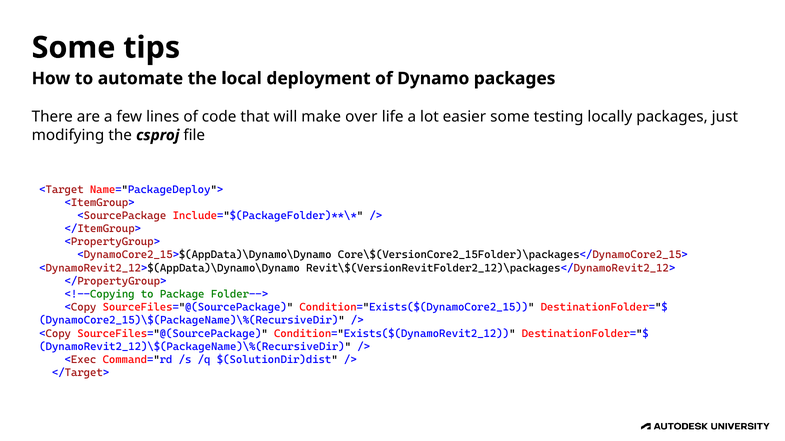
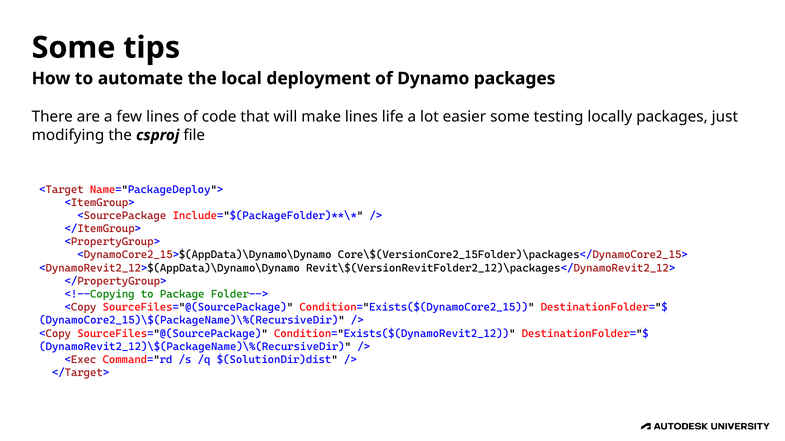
make over: over -> lines (361, 117)
